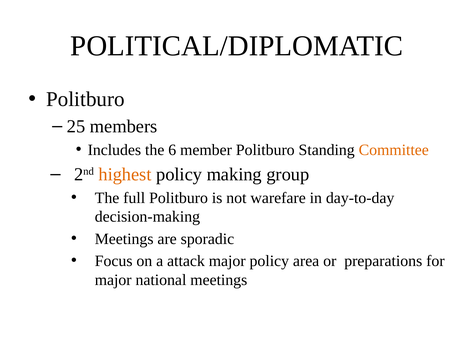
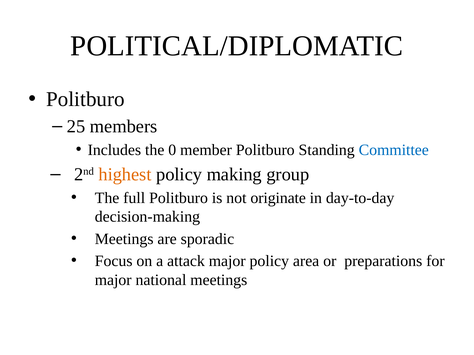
6: 6 -> 0 (172, 150)
Committee colour: orange -> blue (394, 150)
warefare: warefare -> originate (278, 198)
